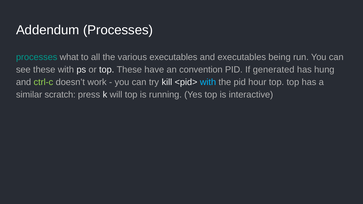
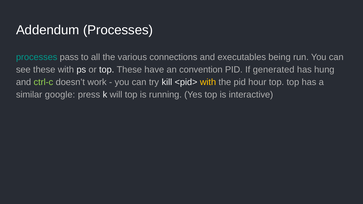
what: what -> pass (69, 57)
various executables: executables -> connections (173, 57)
with colour: light blue -> yellow (208, 82)
scratch: scratch -> google (60, 95)
